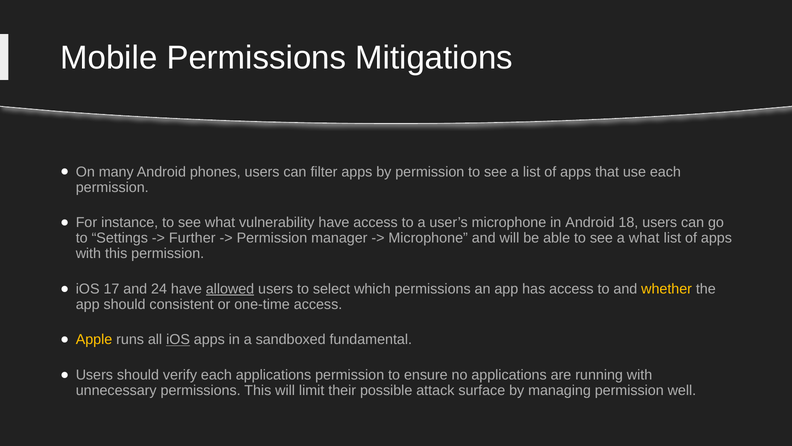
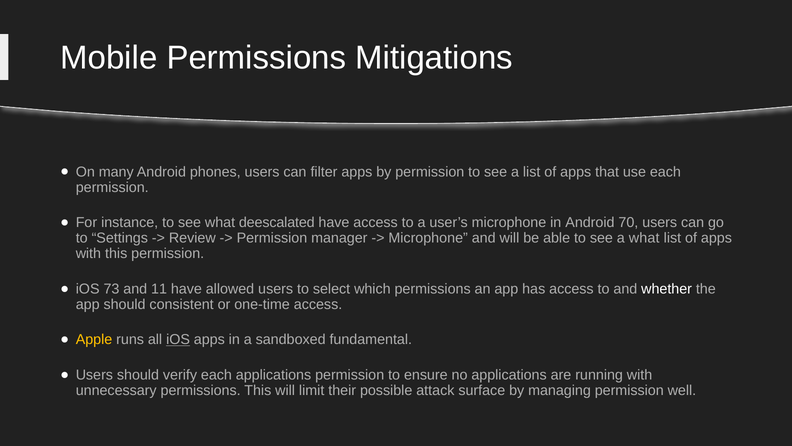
vulnerability: vulnerability -> deescalated (277, 222)
18: 18 -> 70 (628, 222)
Further: Further -> Review (192, 238)
17: 17 -> 73 (111, 289)
24: 24 -> 11 (159, 289)
allowed underline: present -> none (230, 289)
whether colour: yellow -> white (667, 289)
